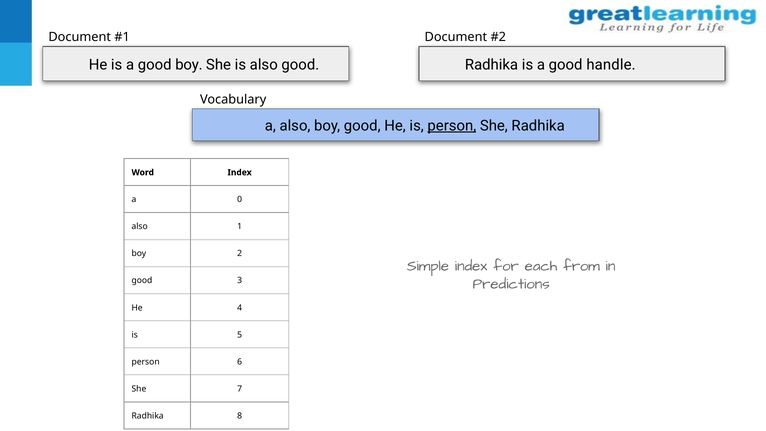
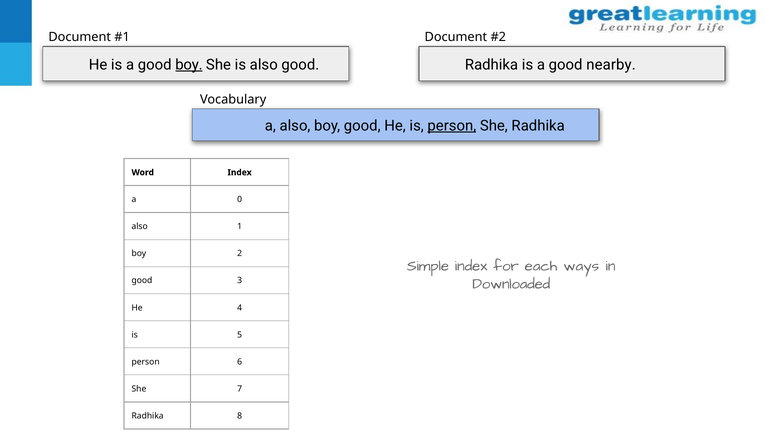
boy underline: none -> present (189, 65)
handle: handle -> nearby (611, 65)
from: from -> ways (581, 266)
Predictions: Predictions -> Downloaded (511, 284)
